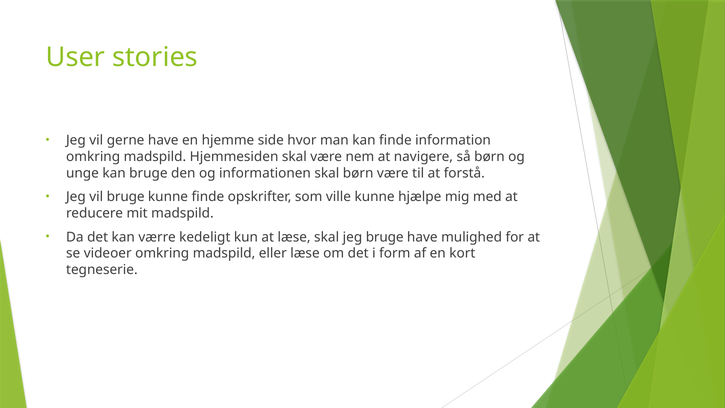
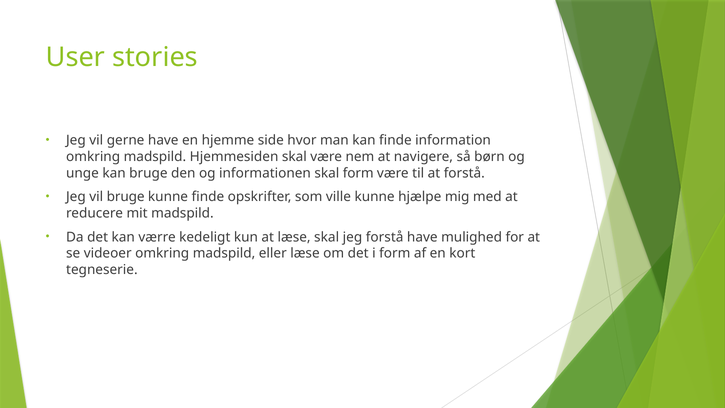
skal børn: børn -> form (358, 173)
jeg bruge: bruge -> forstå (385, 237)
